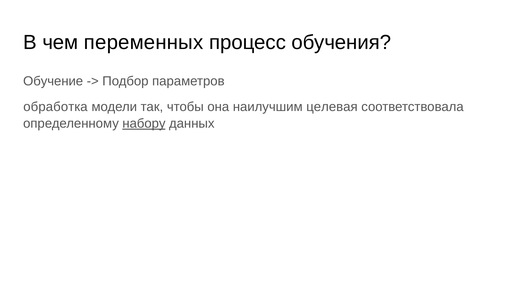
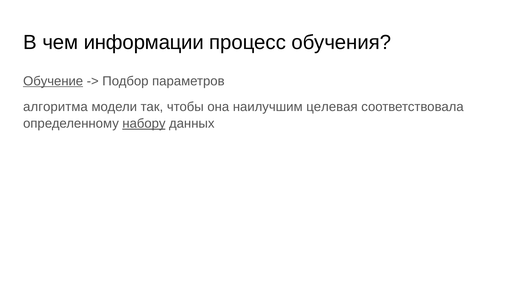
переменных: переменных -> информации (144, 43)
Обучение underline: none -> present (53, 81)
обработка: обработка -> алгоритма (55, 107)
